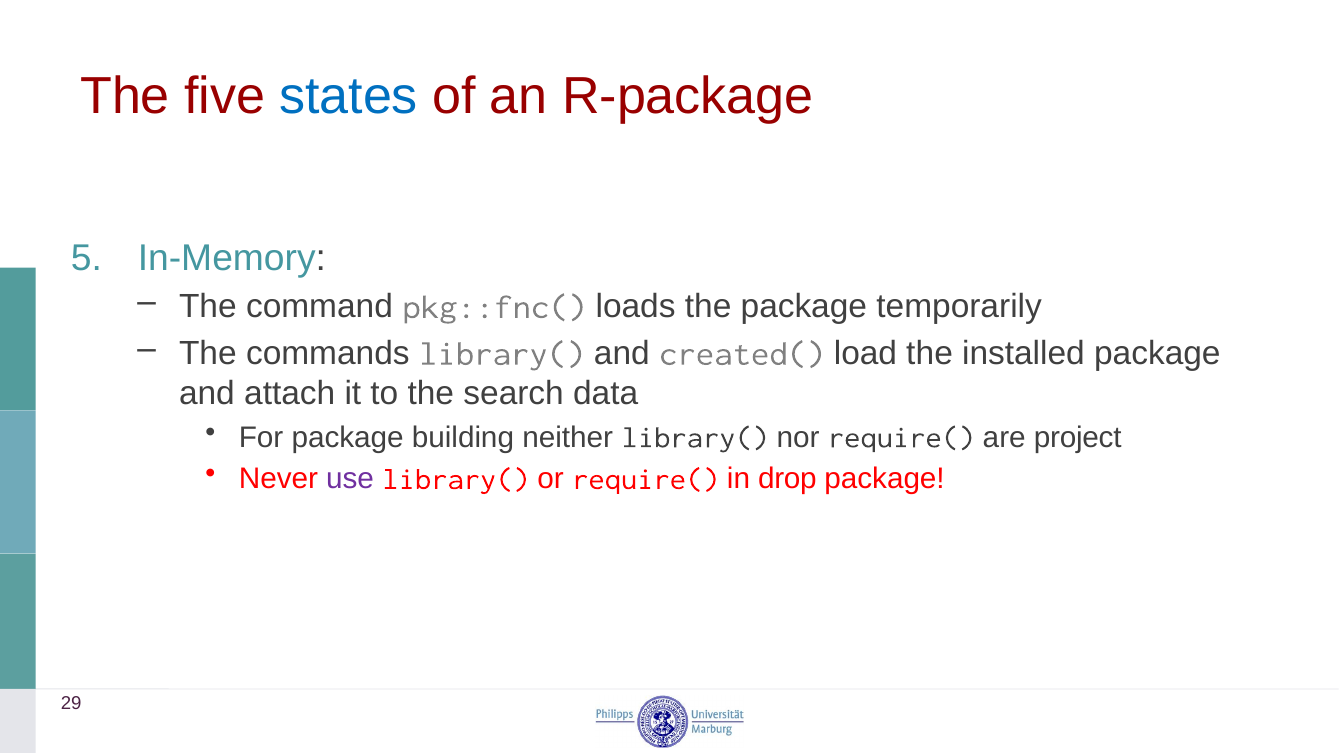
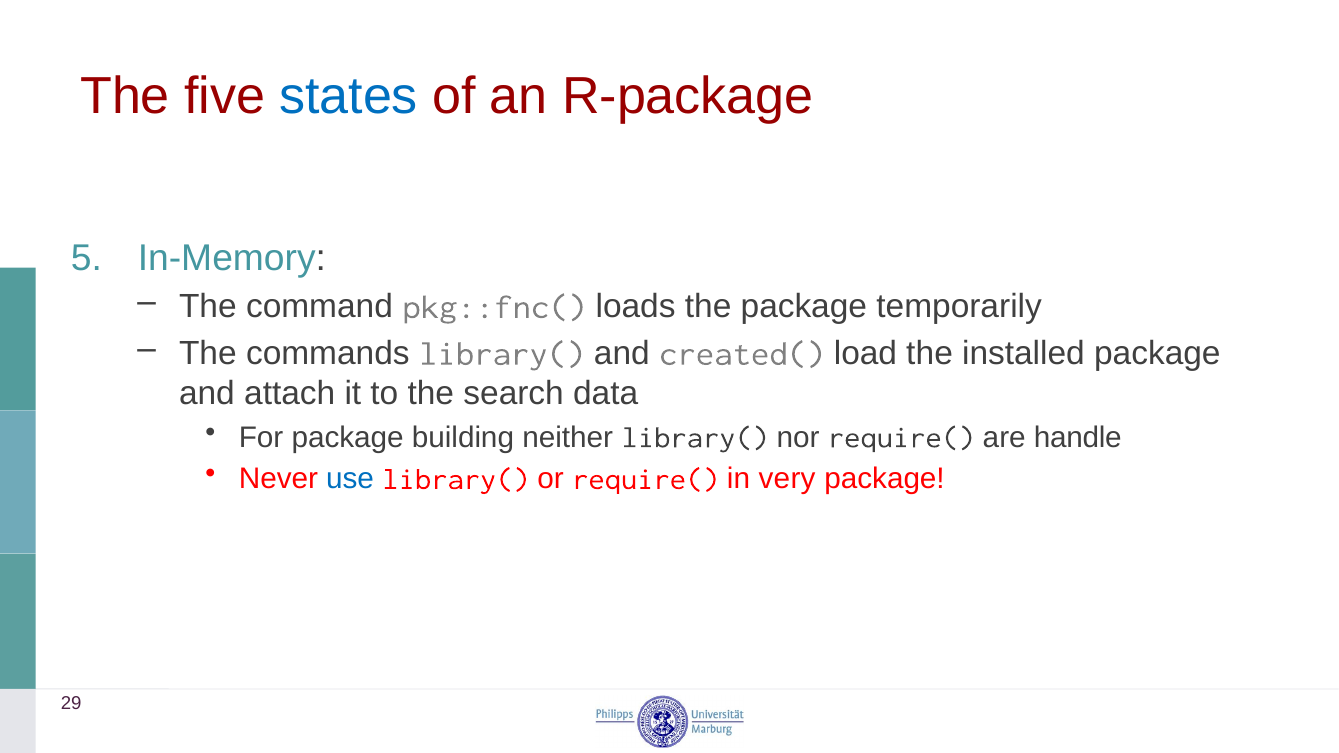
project: project -> handle (1078, 438)
use colour: purple -> blue (350, 479)
drop: drop -> very (787, 479)
